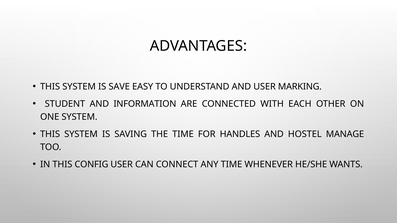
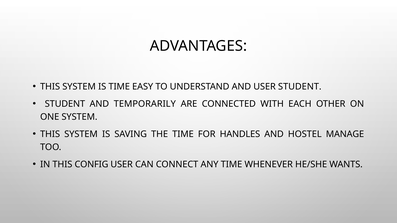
IS SAVE: SAVE -> TIME (119, 87)
USER MARKING: MARKING -> STUDENT (300, 87)
INFORMATION: INFORMATION -> TEMPORARILY (145, 104)
